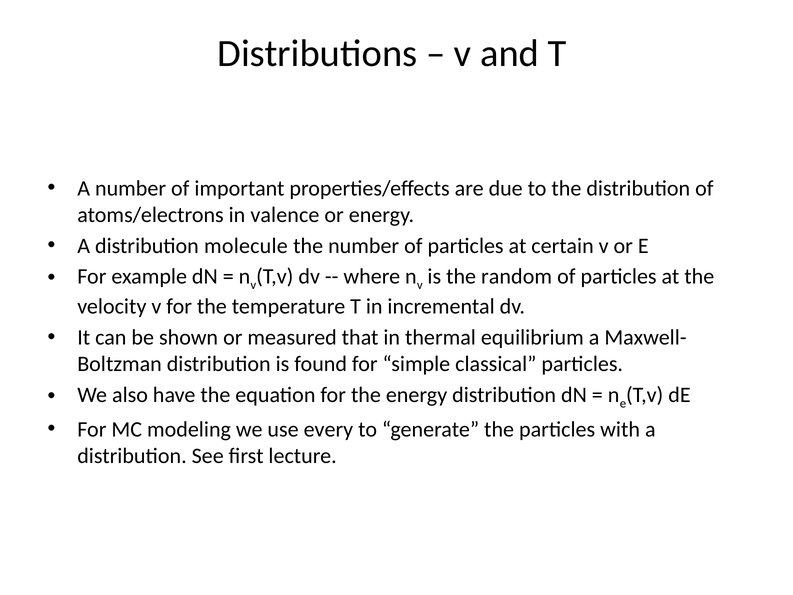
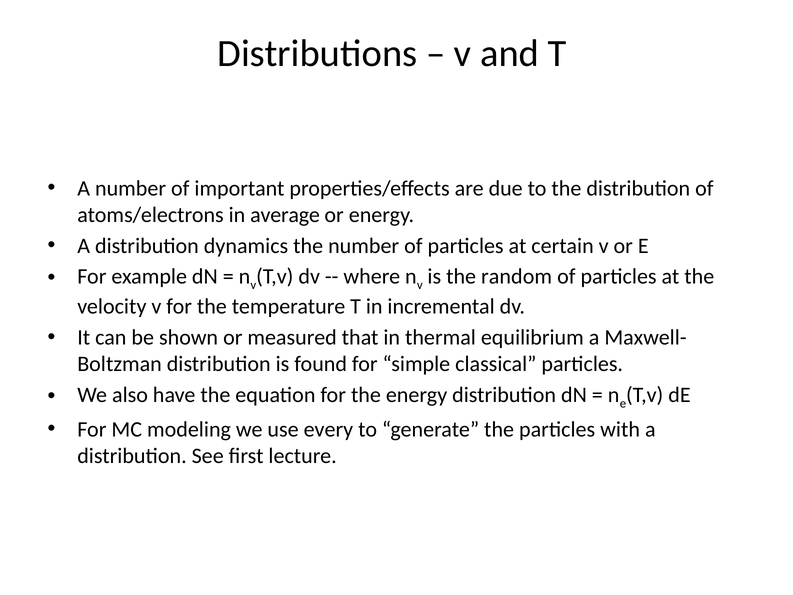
valence: valence -> average (285, 215)
molecule: molecule -> dynamics (246, 246)
